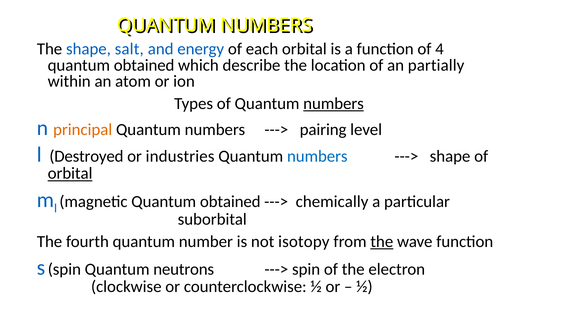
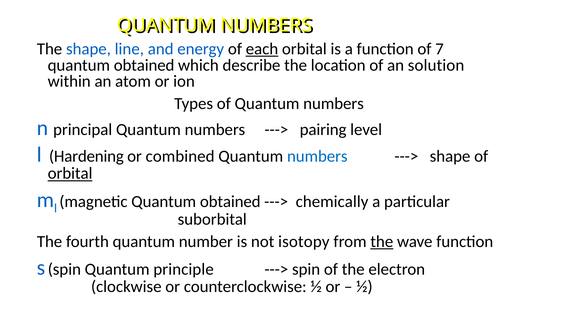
salt: salt -> line (129, 49)
each underline: none -> present (262, 49)
4: 4 -> 7 (439, 49)
partially: partially -> solution (436, 65)
numbers underline: present -> none (334, 104)
principal colour: orange -> black (83, 130)
Destroyed: Destroyed -> Hardening (86, 156)
industries: industries -> combined (180, 156)
neutrons: neutrons -> principle (184, 269)
